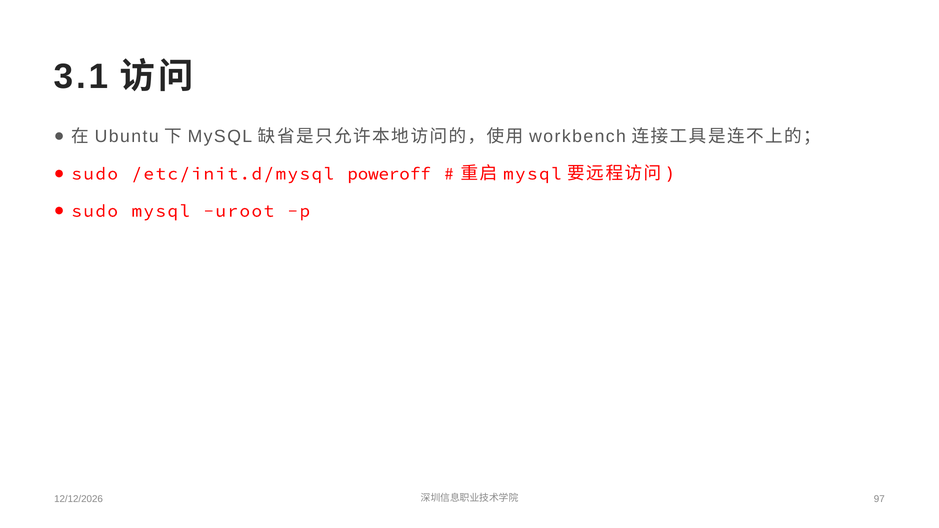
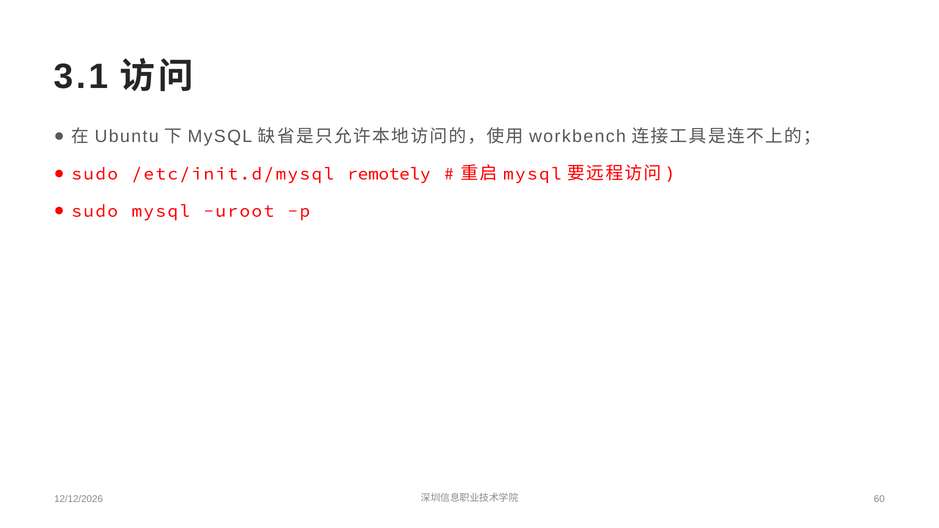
poweroff: poweroff -> remotely (389, 174)
97: 97 -> 60 (879, 499)
